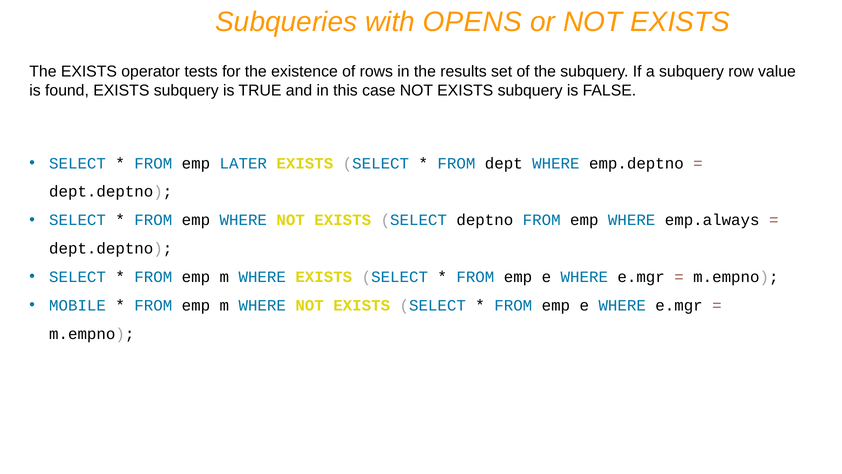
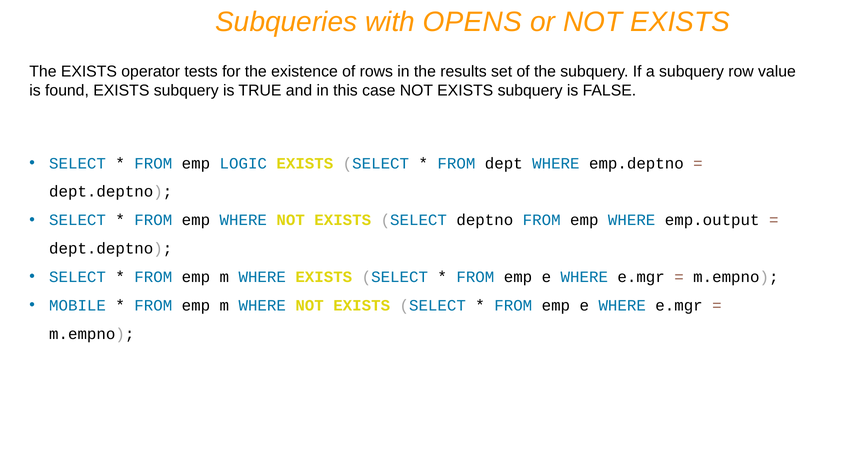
LATER: LATER -> LOGIC (243, 163)
emp.always: emp.always -> emp.output (712, 220)
